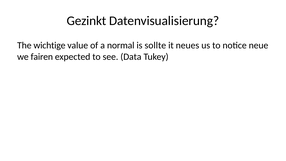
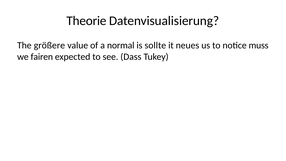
Gezinkt: Gezinkt -> Theorie (87, 21)
wichtige: wichtige -> größere (49, 45)
neue: neue -> muss (259, 45)
Data: Data -> Dass (131, 57)
